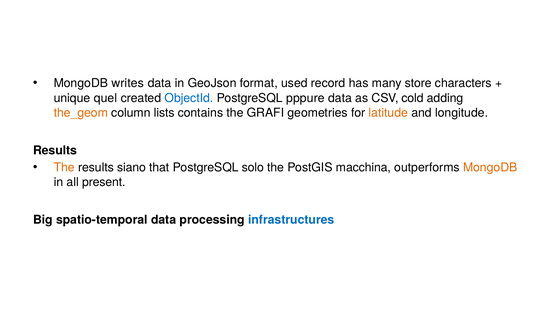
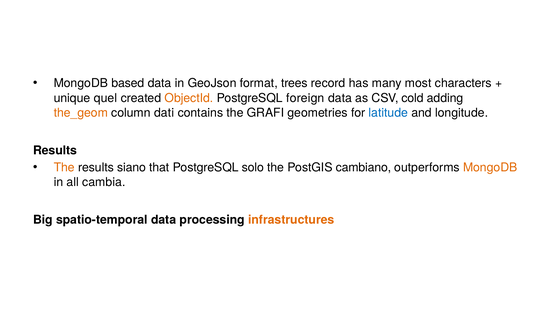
writes: writes -> based (128, 83)
used: used -> trees (294, 83)
store: store -> most (418, 83)
ObjectId colour: blue -> orange (189, 98)
pppure: pppure -> foreign (305, 98)
lists: lists -> dati (164, 113)
latitude colour: orange -> blue (388, 113)
macchina: macchina -> cambiano (363, 167)
present: present -> cambia (104, 182)
infrastructures colour: blue -> orange (291, 220)
